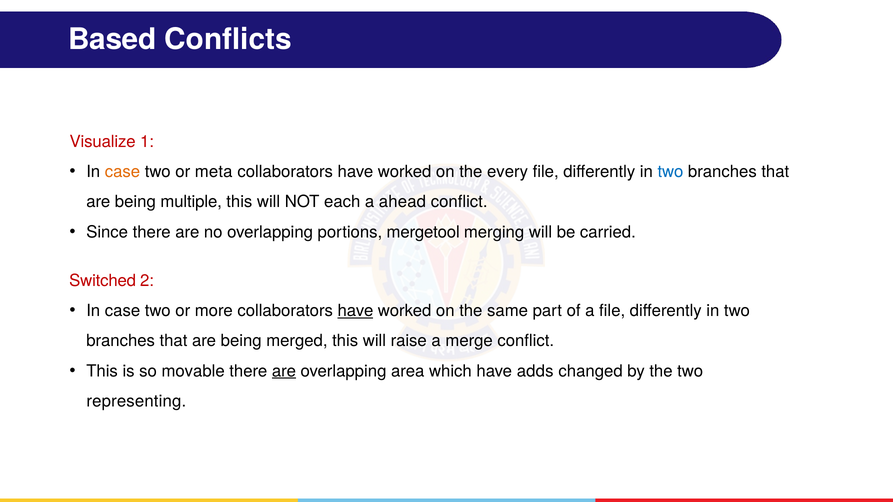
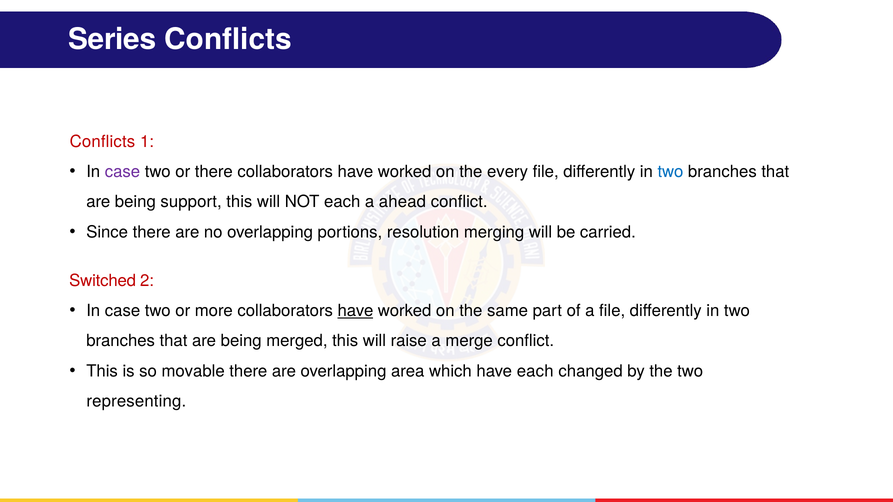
Based: Based -> Series (112, 40)
Visualize: Visualize -> Conflicts (102, 142)
case colour: orange -> purple (122, 172)
or meta: meta -> there (214, 172)
multiple: multiple -> support (191, 202)
mergetool: mergetool -> resolution (423, 232)
are underline: present -> none (284, 371)
have adds: adds -> each (535, 371)
